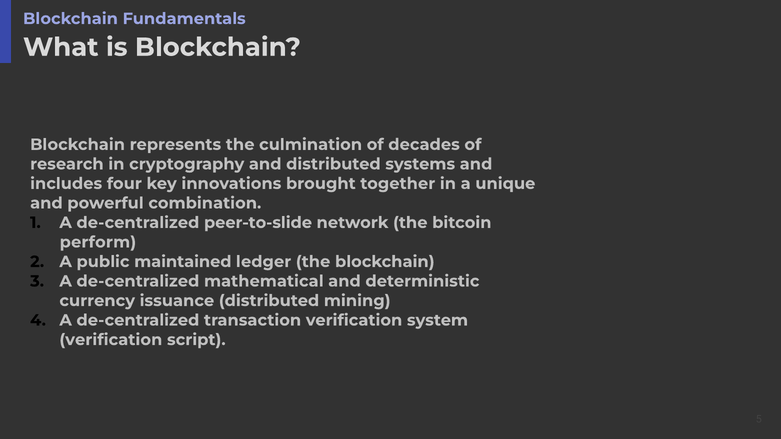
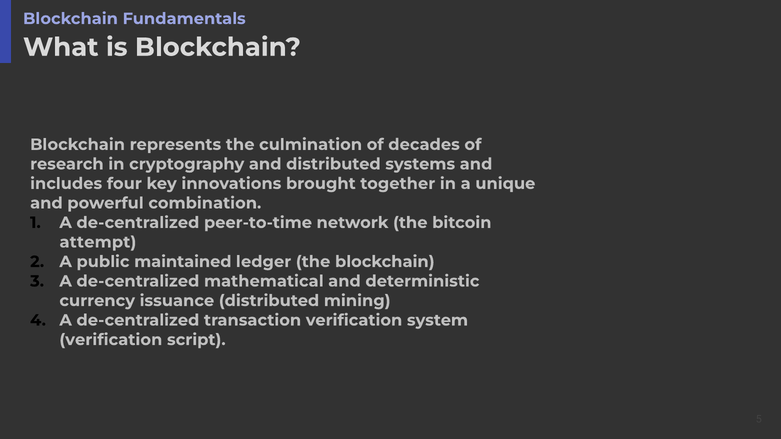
peer-to-slide: peer-to-slide -> peer-to-time (258, 223)
perform: perform -> attempt (98, 242)
